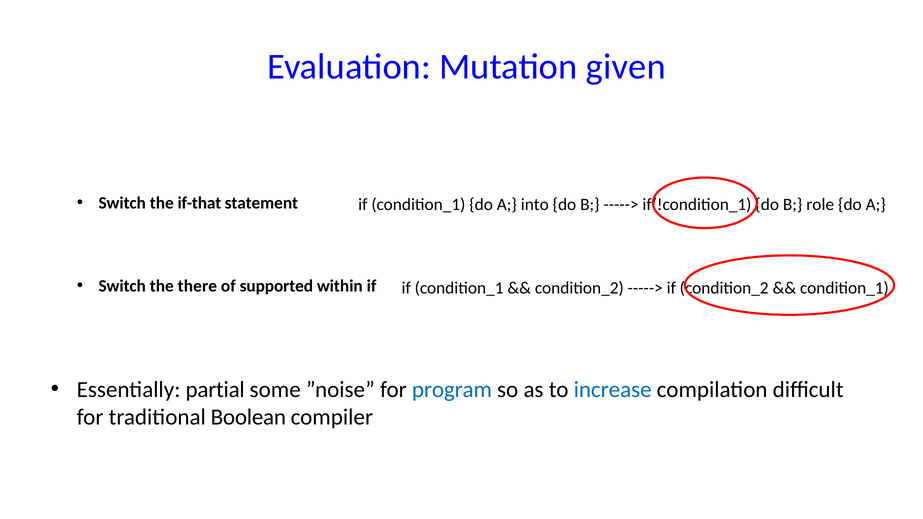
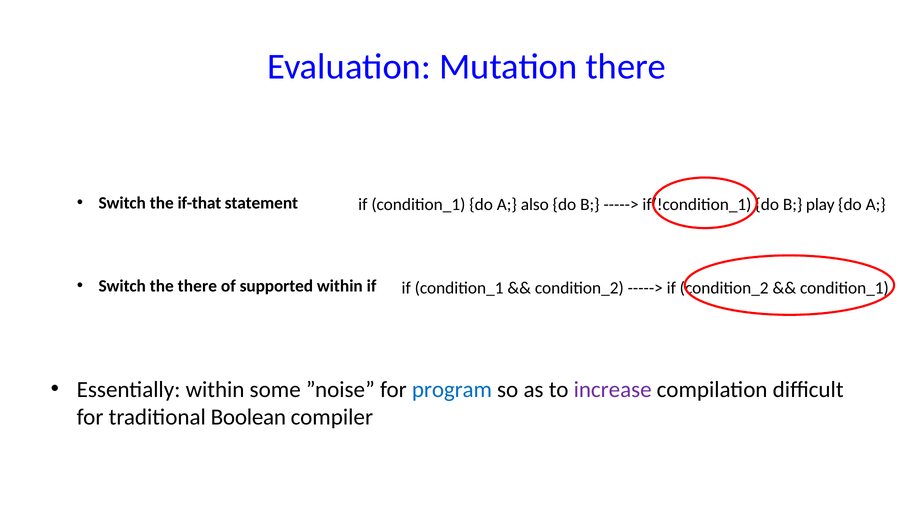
Mutation given: given -> there (626, 67)
into: into -> also (535, 205)
role: role -> play (820, 205)
Essentially partial: partial -> within (215, 390)
increase colour: blue -> purple (613, 390)
